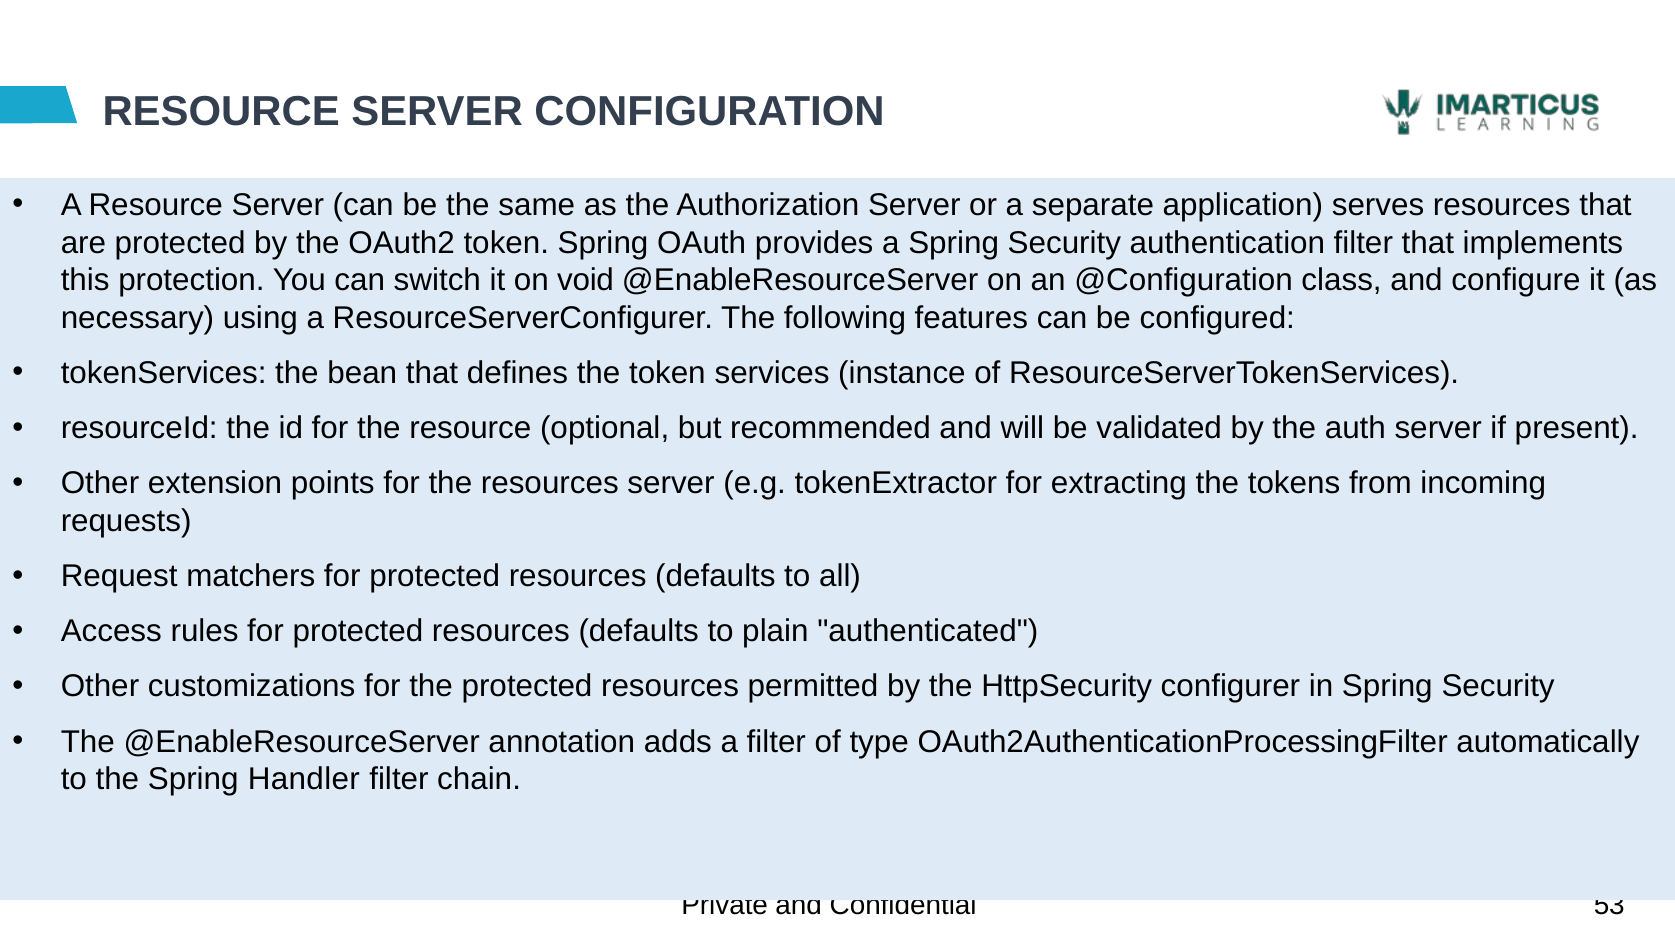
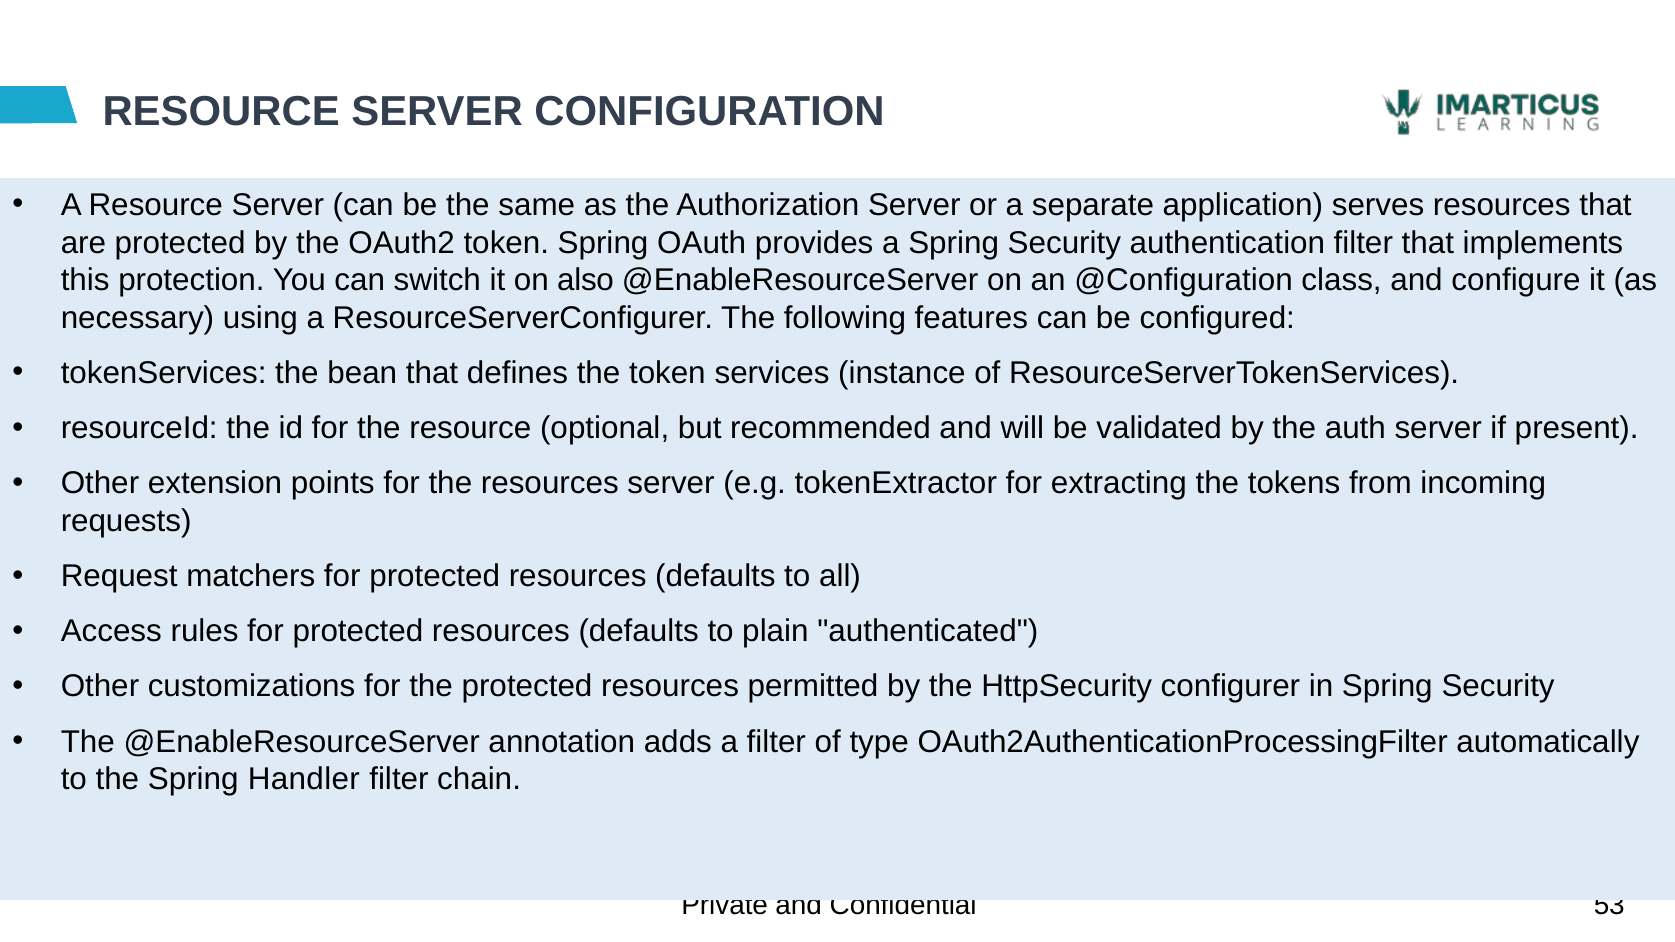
void: void -> also (586, 281)
